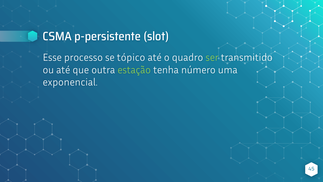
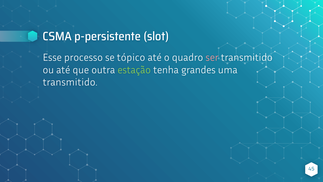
ser colour: light green -> pink (212, 57)
número: número -> grandes (198, 70)
exponencial: exponencial -> transmitido (70, 82)
